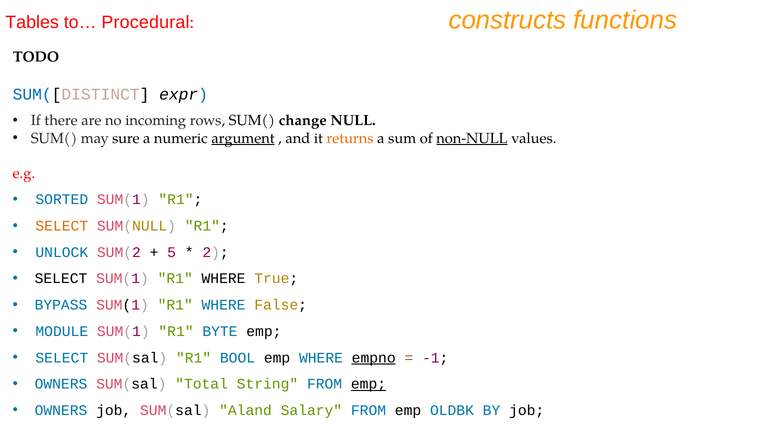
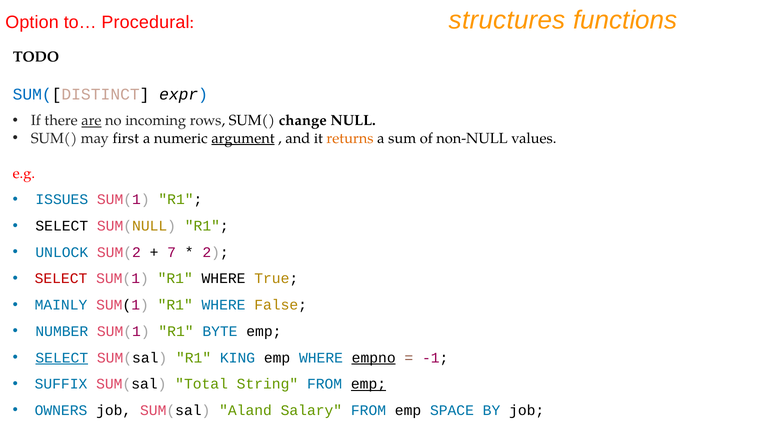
Tables: Tables -> Option (32, 22)
constructs: constructs -> structures (507, 20)
are underline: none -> present (91, 121)
sure: sure -> first (126, 138)
non-NULL underline: present -> none (472, 138)
SORTED: SORTED -> ISSUES (62, 200)
SELECT colour: orange -> black (62, 226)
5: 5 -> 7 (172, 253)
SELECT colour: black -> red (61, 279)
BYPASS: BYPASS -> MAINLY (61, 305)
MODULE: MODULE -> NUMBER (62, 332)
SELECT underline: none -> present (62, 358)
BOOL: BOOL -> KING (238, 358)
OWNERS: OWNERS -> SUFFIX (61, 384)
OLDBK: OLDBK -> SPACE (452, 411)
